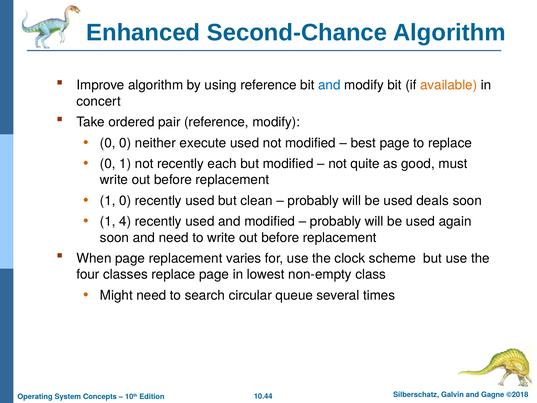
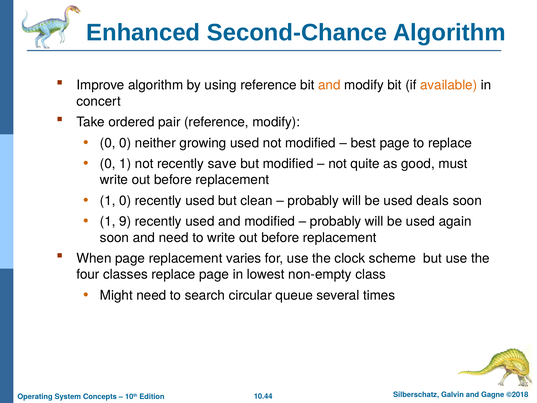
and colour: blue -> orange (329, 85)
execute: execute -> growing (203, 143)
each: each -> save (222, 164)
4: 4 -> 9 (125, 221)
